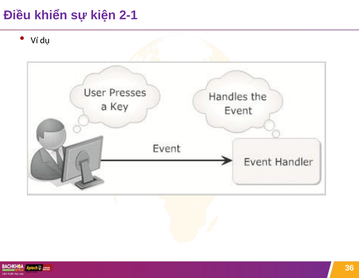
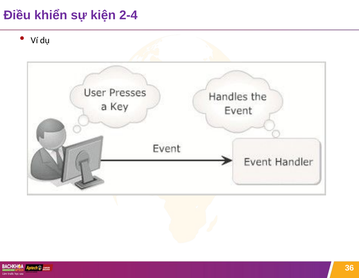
2-1: 2-1 -> 2-4 (129, 15)
